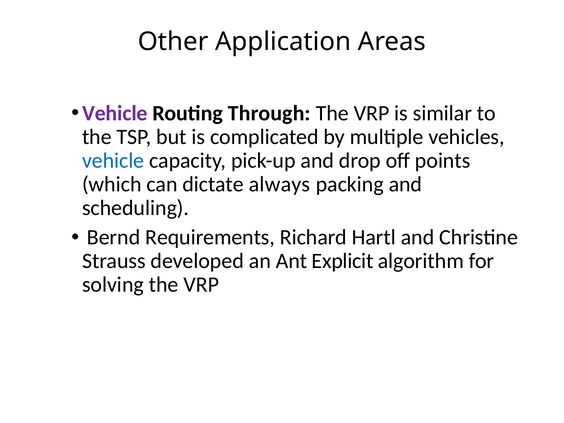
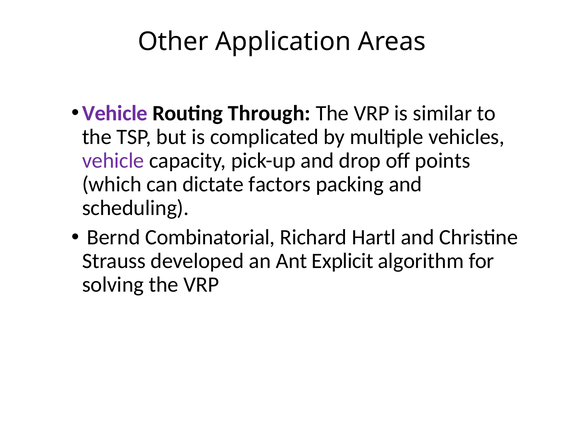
vehicle colour: blue -> purple (113, 160)
always: always -> factors (280, 184)
Requirements: Requirements -> Combinatorial (210, 237)
